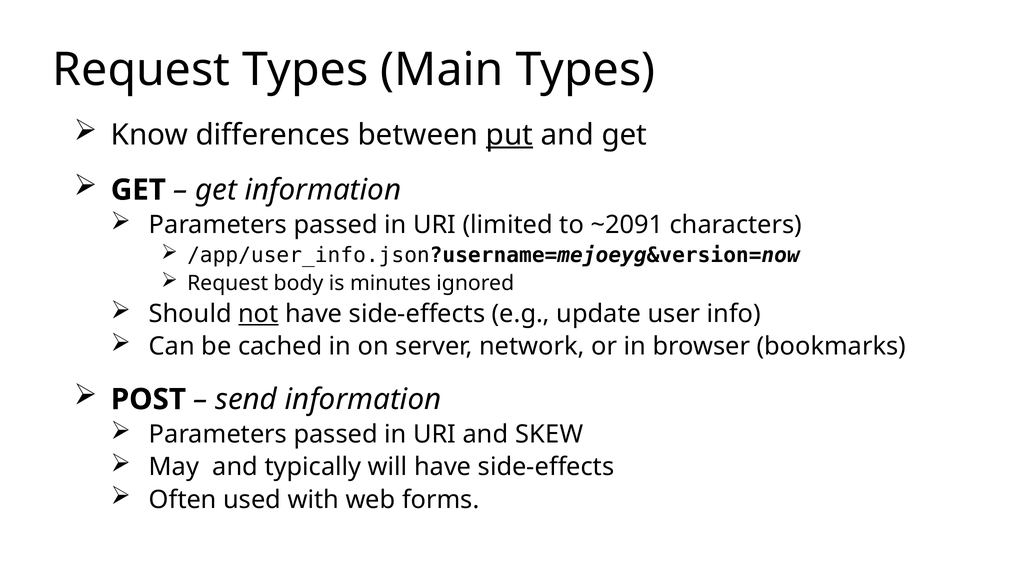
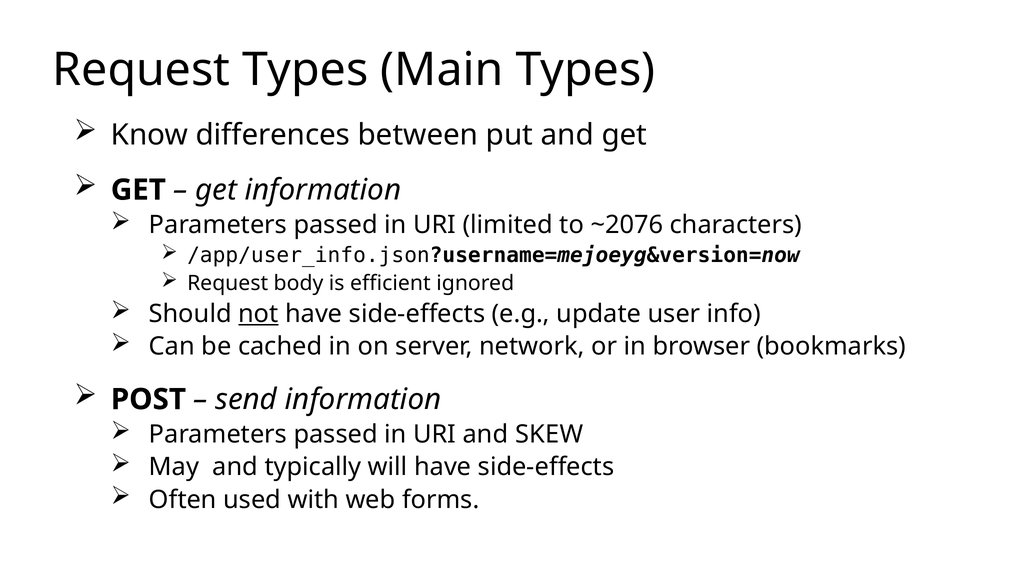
put underline: present -> none (510, 135)
~2091: ~2091 -> ~2076 (627, 225)
minutes: minutes -> efficient (390, 284)
